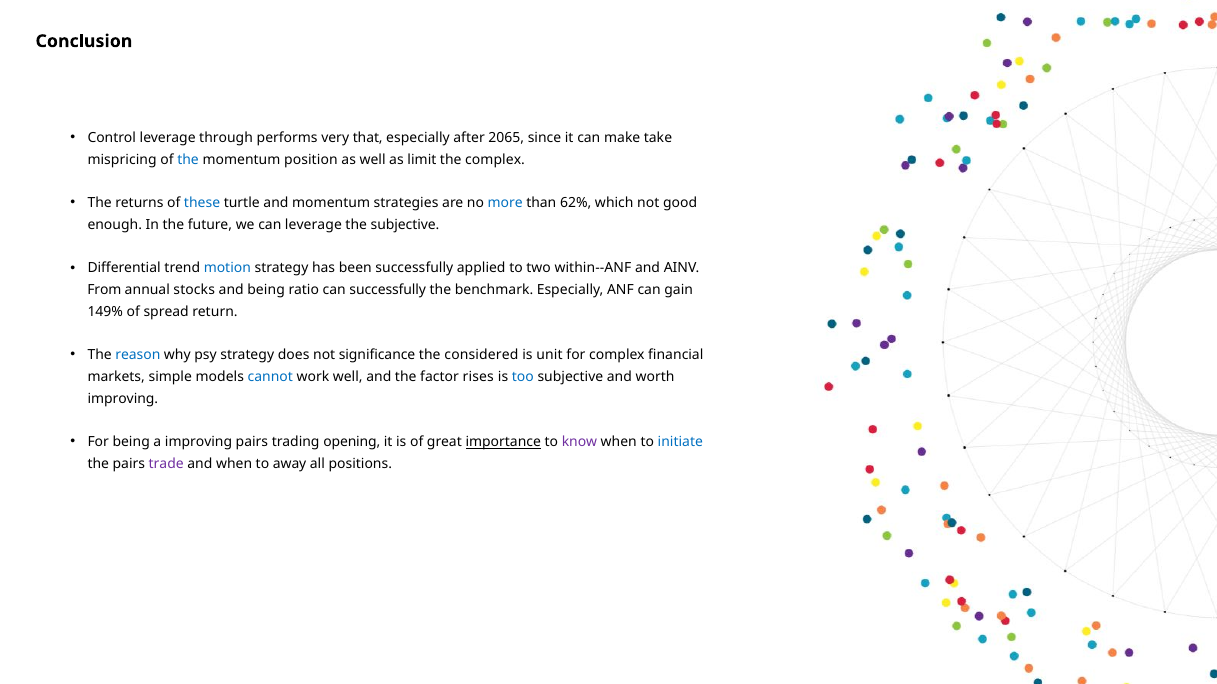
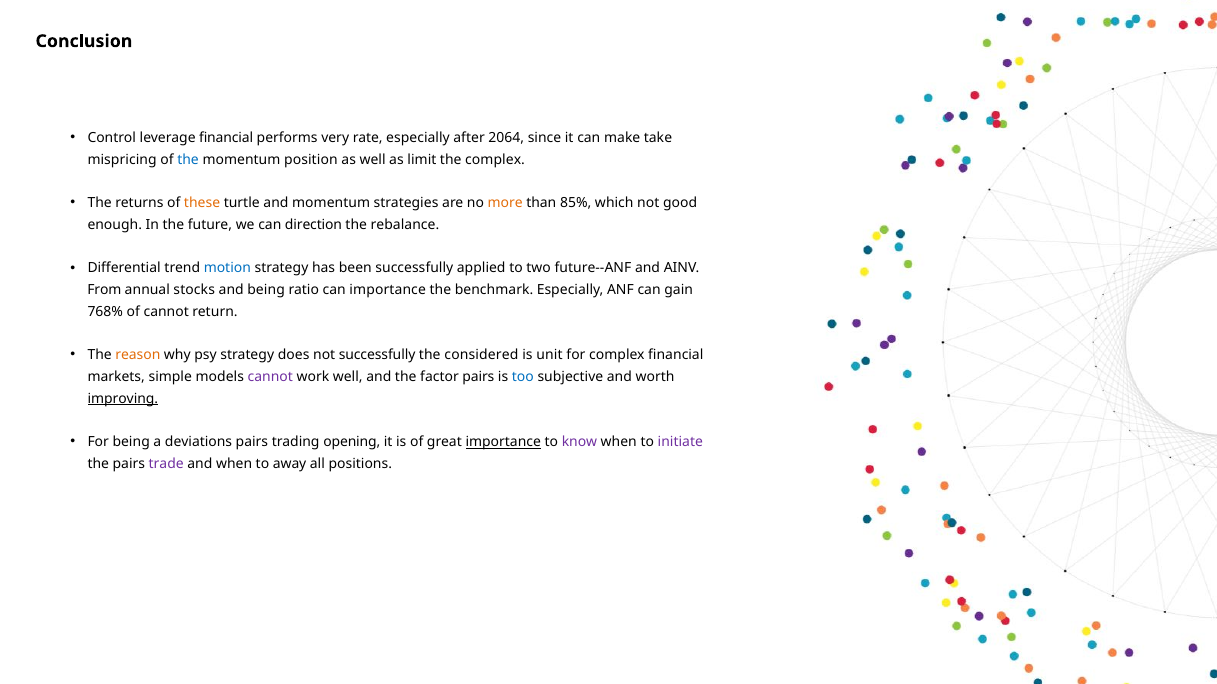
leverage through: through -> financial (226, 138)
that: that -> rate (368, 138)
2065: 2065 -> 2064 (506, 138)
these colour: blue -> orange (202, 203)
more colour: blue -> orange (505, 203)
62%: 62% -> 85% (576, 203)
can leverage: leverage -> direction (314, 225)
the subjective: subjective -> rebalance (405, 225)
within--ANF: within--ANF -> future--ANF (593, 269)
can successfully: successfully -> importance (388, 290)
149%: 149% -> 768% (105, 312)
of spread: spread -> cannot (166, 312)
reason colour: blue -> orange (138, 355)
not significance: significance -> successfully (377, 355)
cannot colour: blue -> purple (270, 377)
factor rises: rises -> pairs (478, 377)
improving underline: none -> present (123, 399)
a improving: improving -> deviations (199, 442)
initiate colour: blue -> purple (680, 442)
